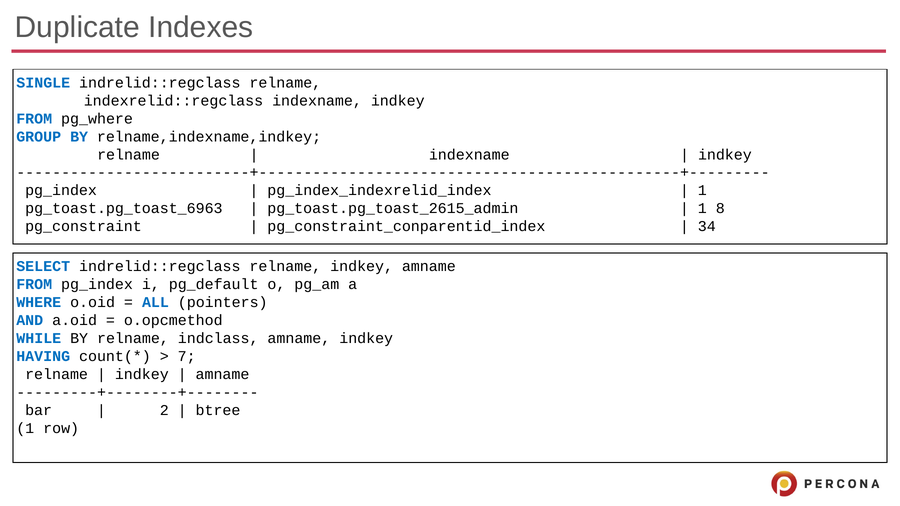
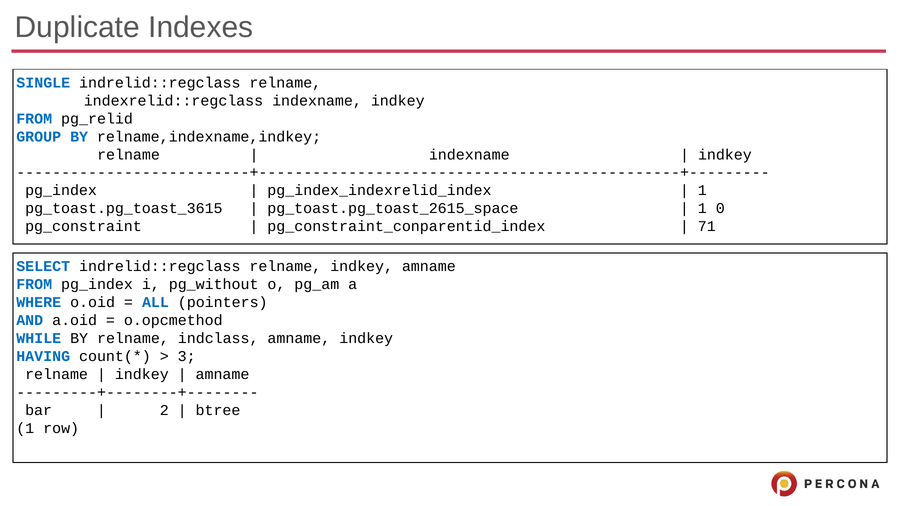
pg_where: pg_where -> pg_relid (97, 119)
pg_toast.pg_toast_6963: pg_toast.pg_toast_6963 -> pg_toast.pg_toast_3615 (124, 209)
pg_toast.pg_toast_2615_admin: pg_toast.pg_toast_2615_admin -> pg_toast.pg_toast_2615_space (393, 209)
8: 8 -> 0 (720, 209)
34: 34 -> 71 (707, 227)
pg_default: pg_default -> pg_without (214, 285)
7: 7 -> 3 (187, 356)
